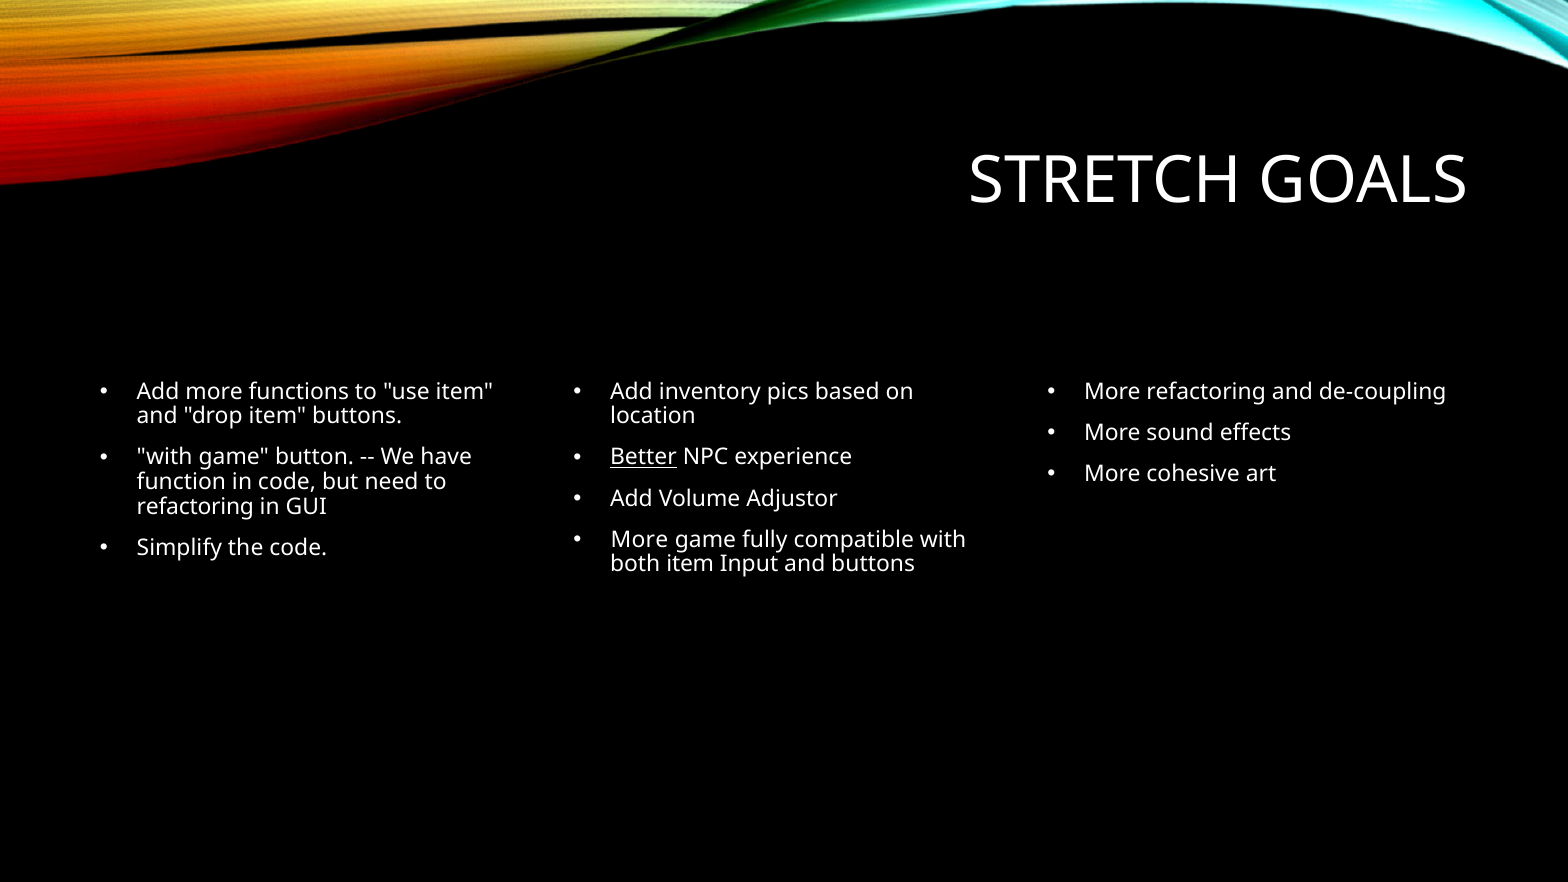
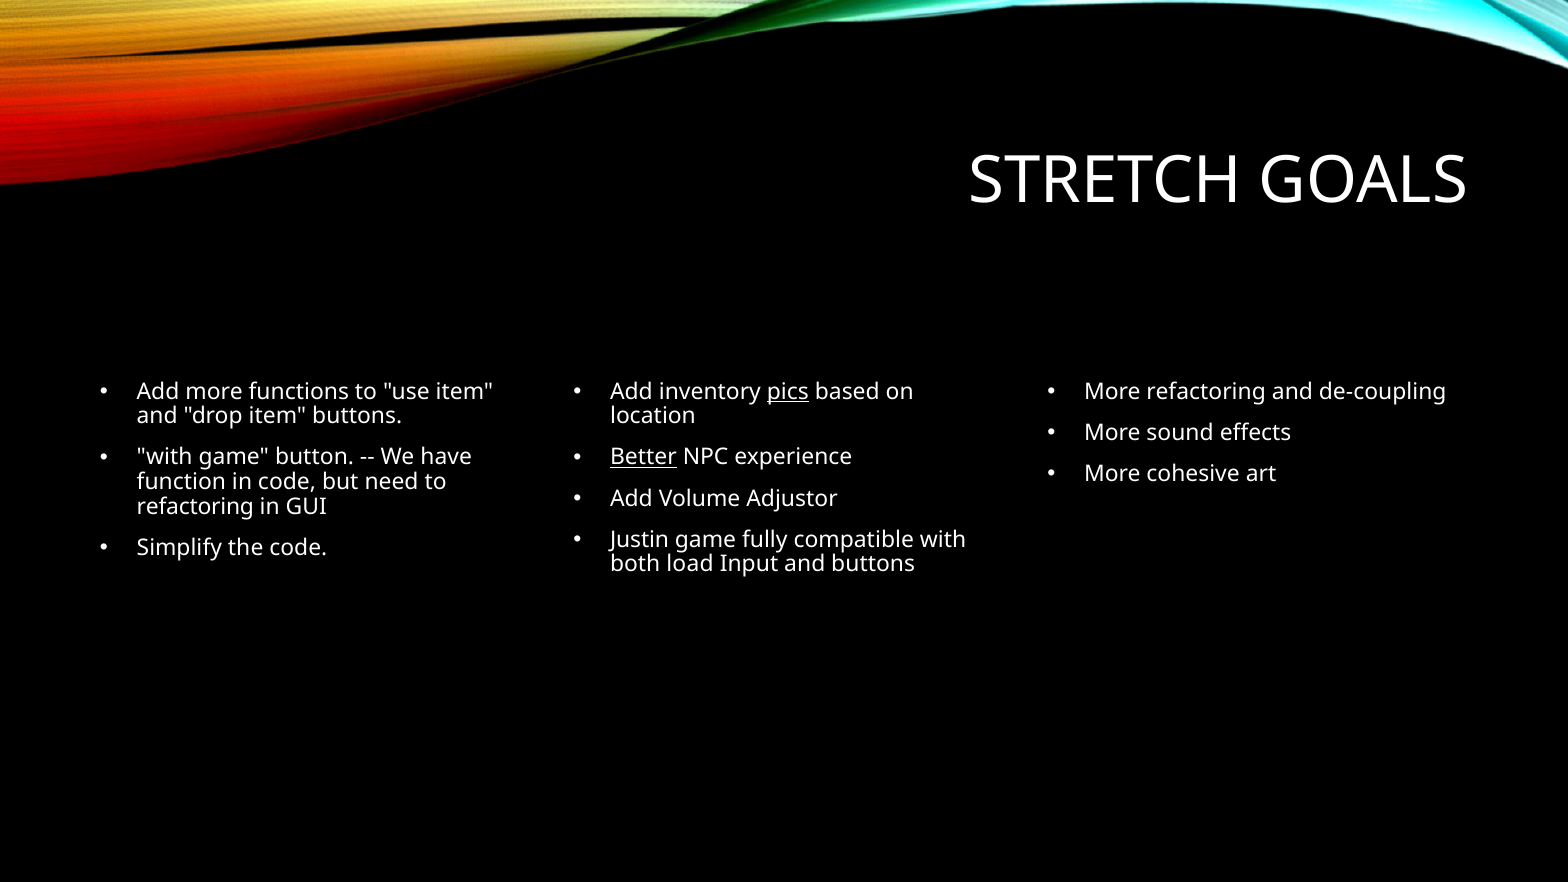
pics underline: none -> present (788, 392)
More: More -> Justin (640, 540)
both item: item -> load (690, 564)
